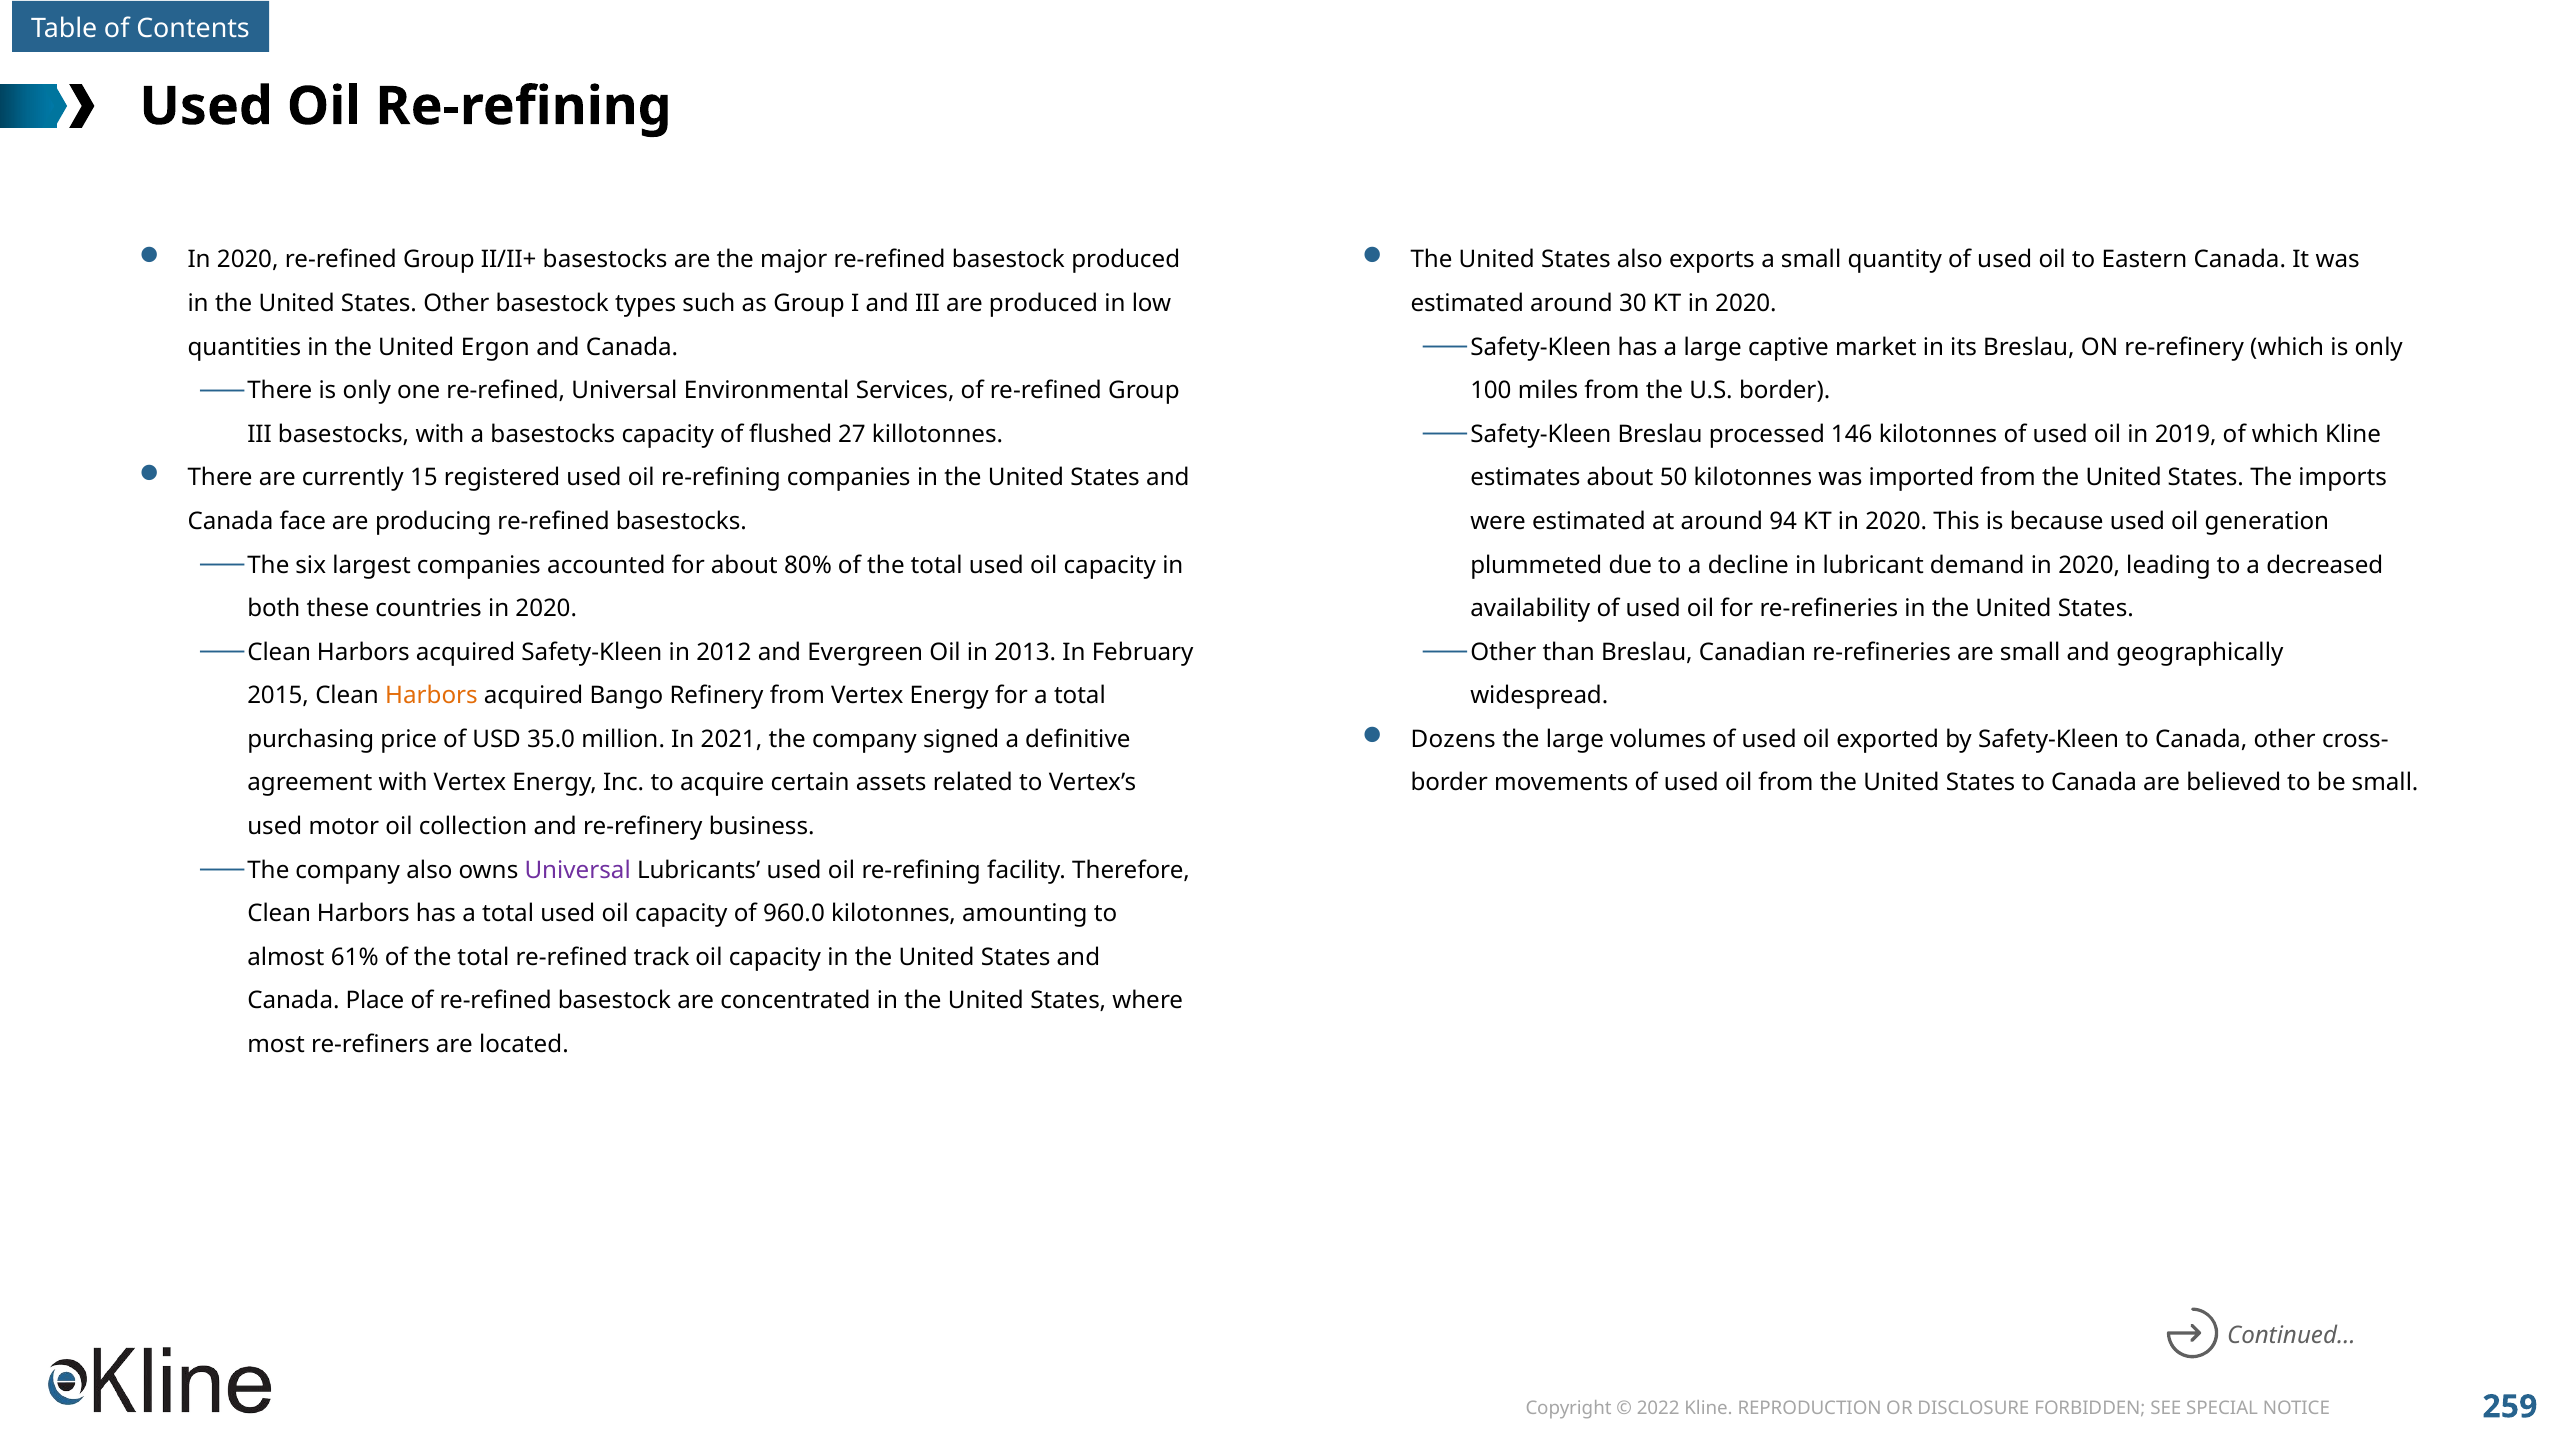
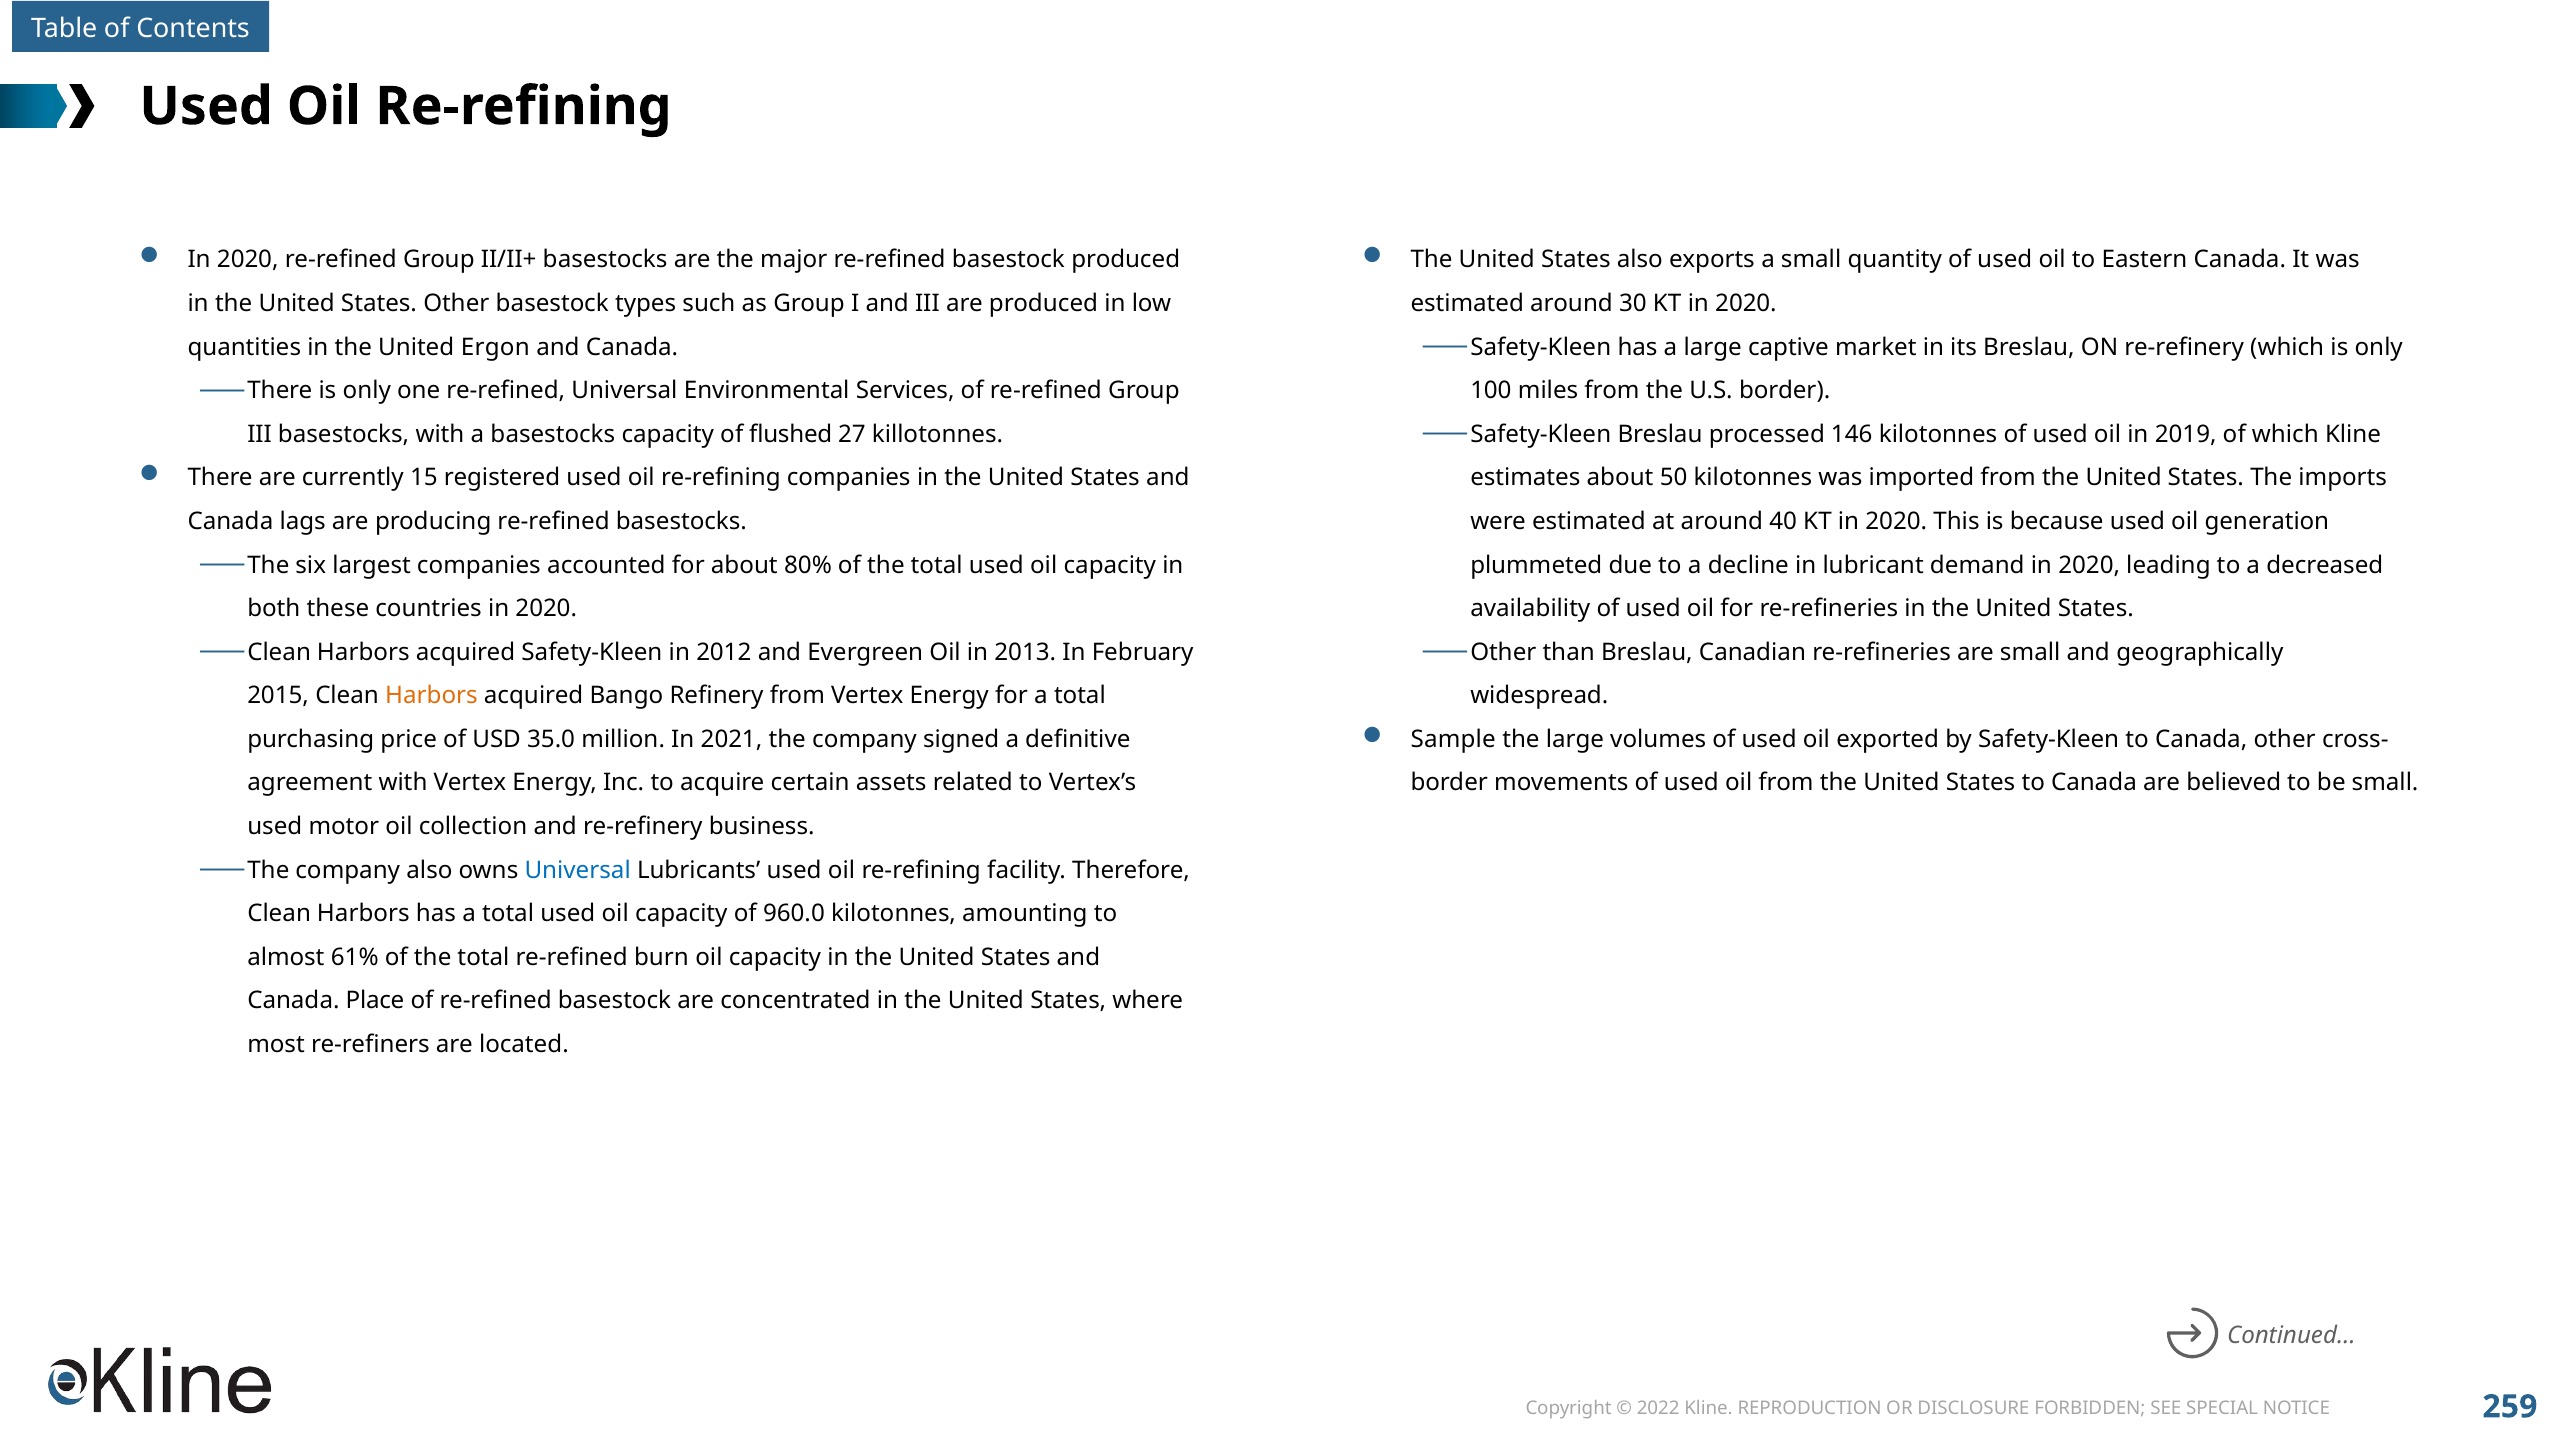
face: face -> lags (303, 521)
94: 94 -> 40 (1783, 521)
Dozens: Dozens -> Sample (1453, 739)
Universal colour: purple -> blue (578, 870)
track: track -> burn (661, 957)
